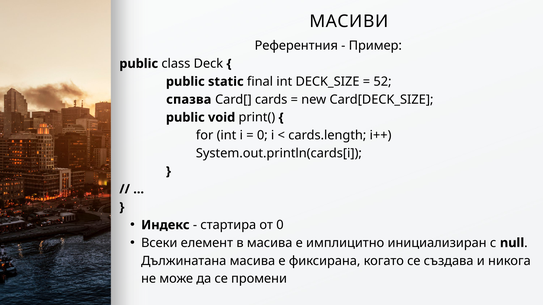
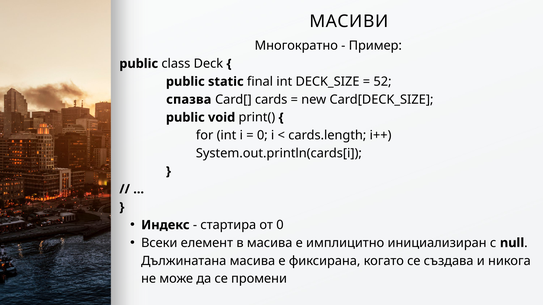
Референтния: Референтния -> Многократно (296, 46)
